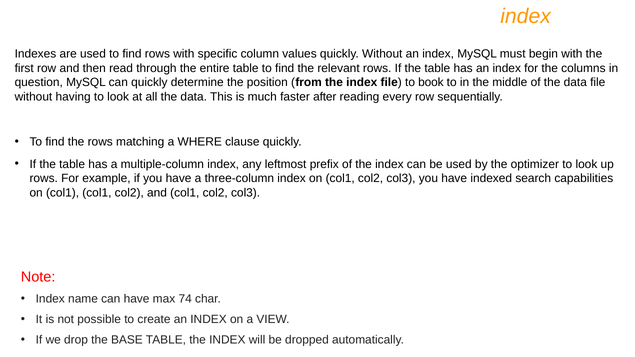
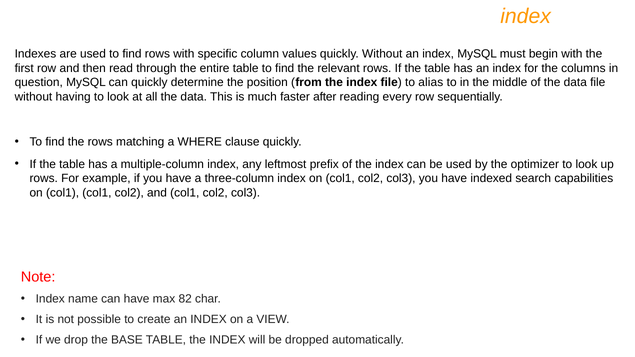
book: book -> alias (431, 83)
74: 74 -> 82 (185, 299)
